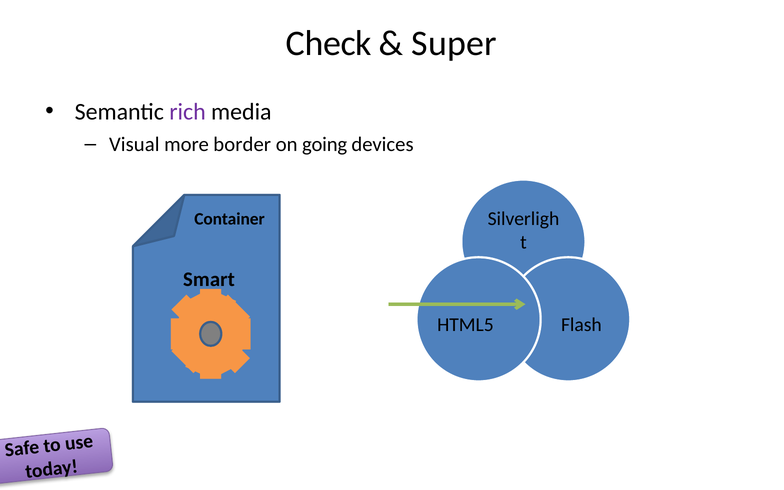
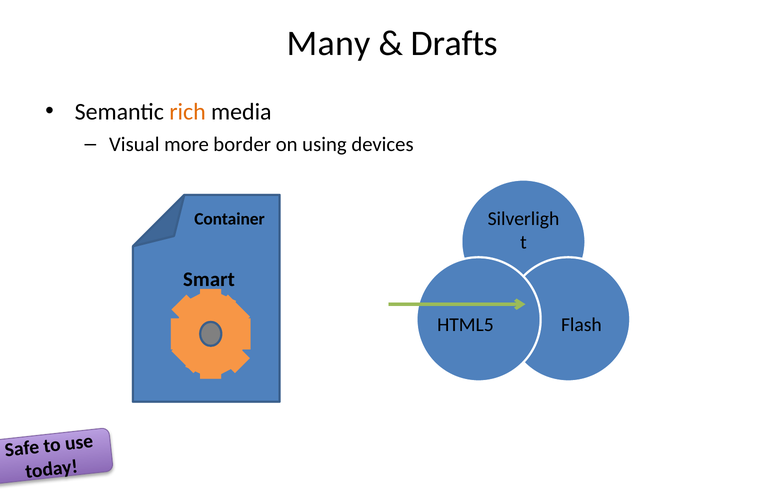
Check: Check -> Many (329, 43)
Super: Super -> Drafts (454, 43)
rich colour: purple -> orange (188, 112)
going: going -> using (324, 144)
